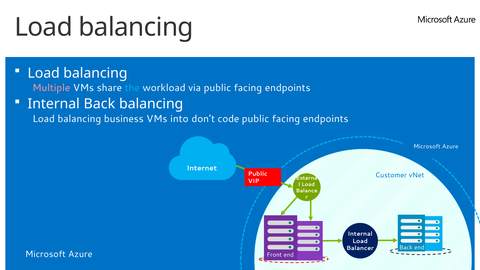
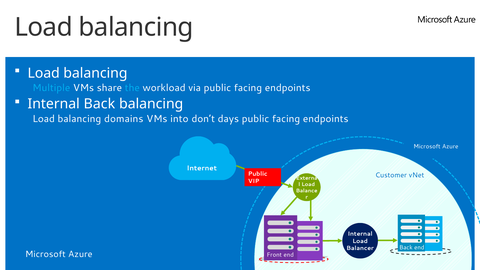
Multiple colour: pink -> light blue (51, 88)
business: business -> domains (124, 119)
code: code -> days (228, 119)
